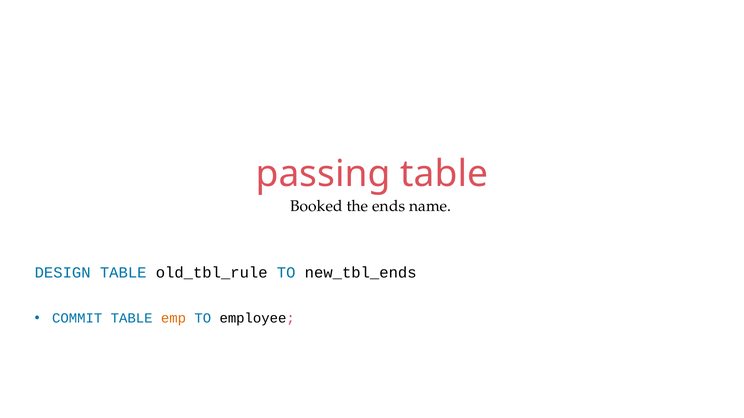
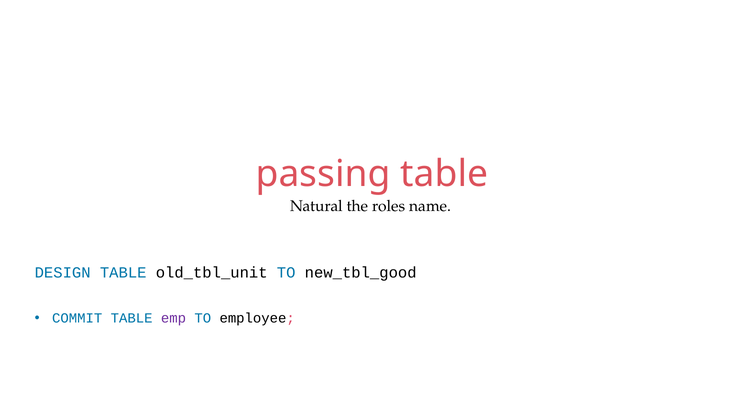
Booked: Booked -> Natural (316, 206)
ends: ends -> roles (389, 206)
old_tbl_rule: old_tbl_rule -> old_tbl_unit (212, 273)
new_tbl_ends: new_tbl_ends -> new_tbl_good (361, 273)
emp colour: orange -> purple (173, 319)
